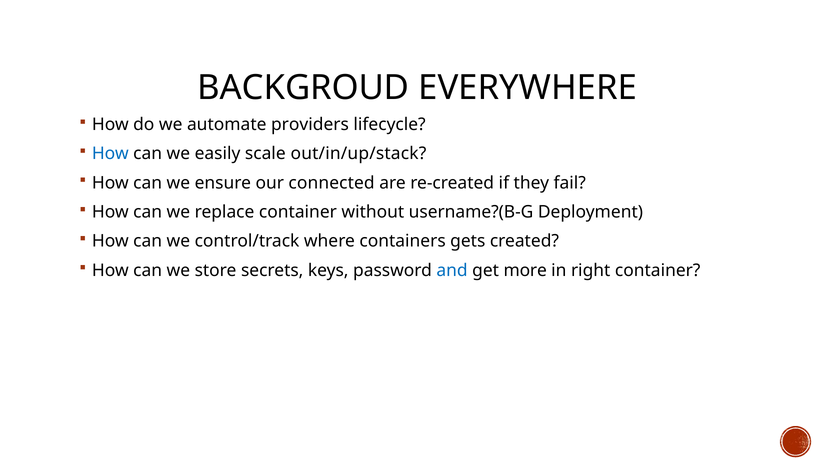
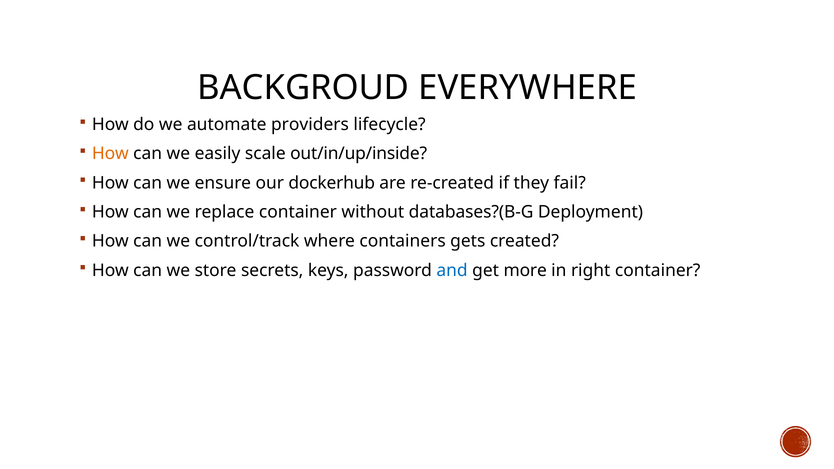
How colour: blue -> orange (110, 154)
out/in/up/stack: out/in/up/stack -> out/in/up/inside (359, 154)
connected: connected -> dockerhub (332, 183)
username?(B-G: username?(B-G -> databases?(B-G (471, 212)
